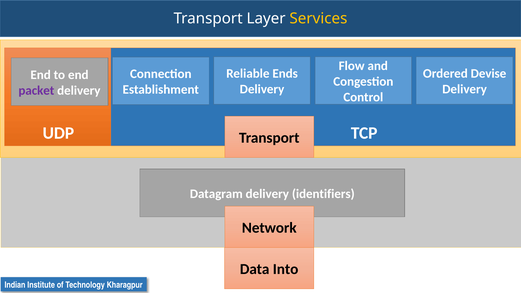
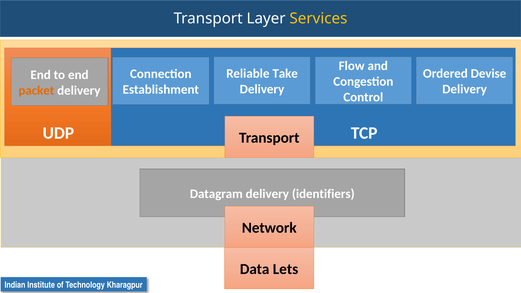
Ends: Ends -> Take (285, 74)
packet colour: purple -> orange (36, 90)
Into: Into -> Lets (286, 269)
